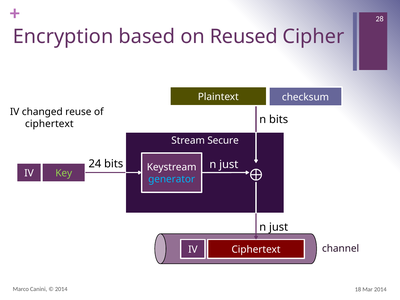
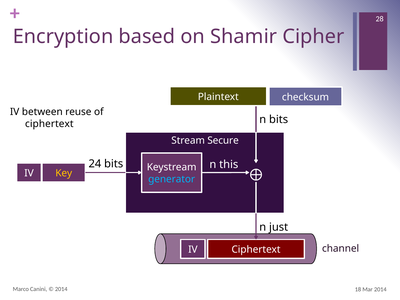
Reused: Reused -> Shamir (244, 37)
changed: changed -> between (42, 112)
just: just -> this (229, 165)
Key colour: light green -> yellow (64, 173)
